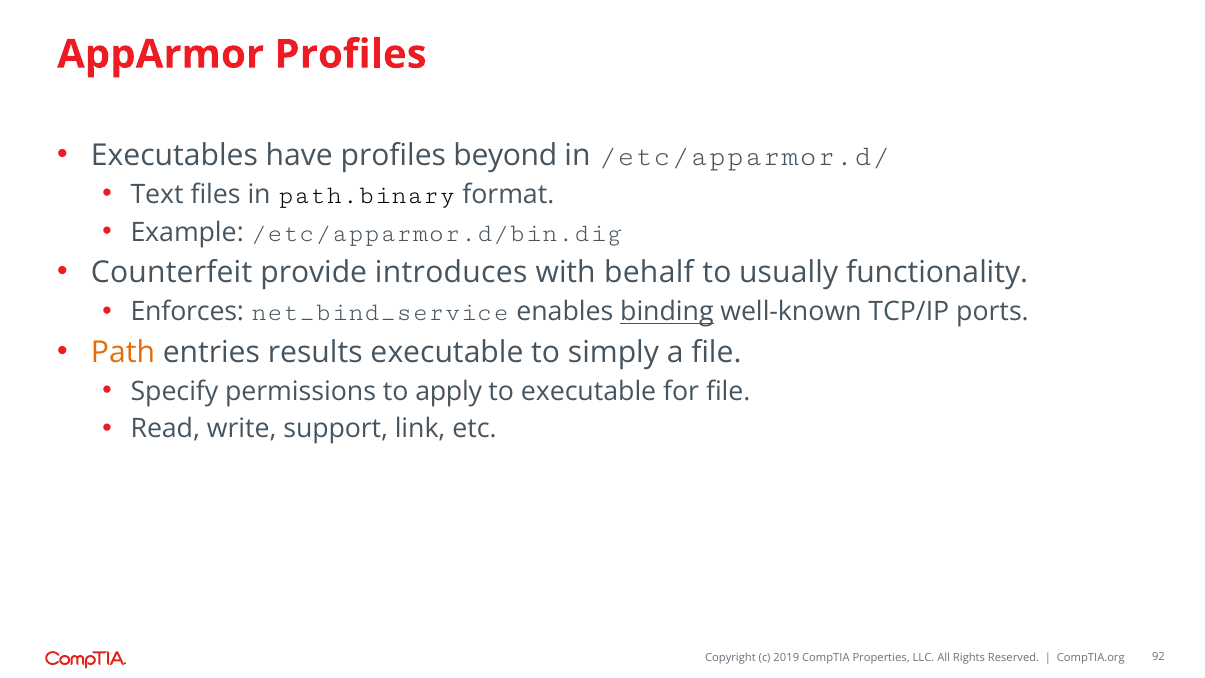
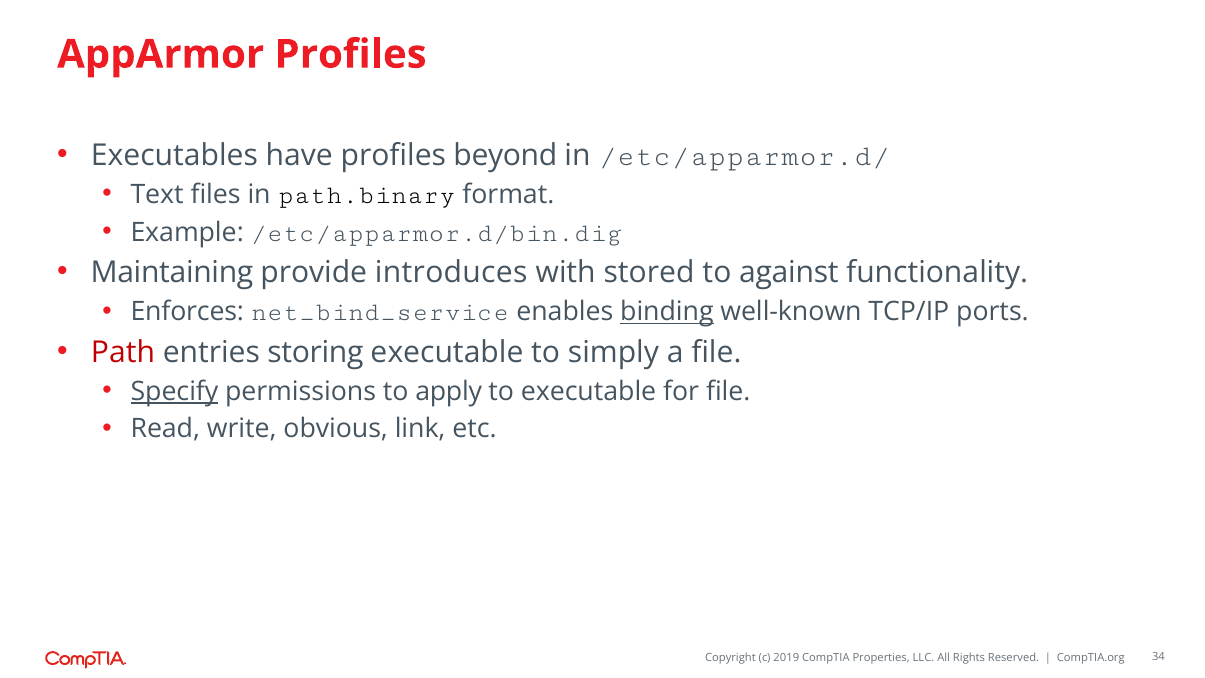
Counterfeit: Counterfeit -> Maintaining (172, 273)
behalf: behalf -> stored (649, 273)
usually: usually -> against (789, 273)
Path colour: orange -> red (123, 352)
results: results -> storing (315, 352)
Specify underline: none -> present (174, 391)
support: support -> obvious (336, 429)
92: 92 -> 34 (1158, 657)
